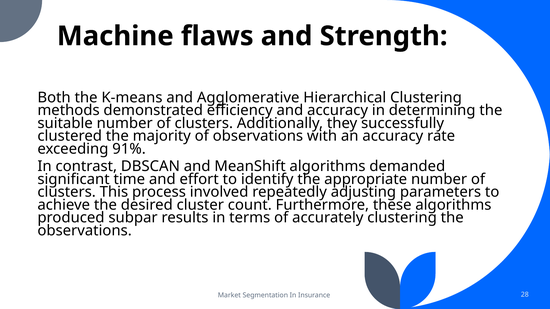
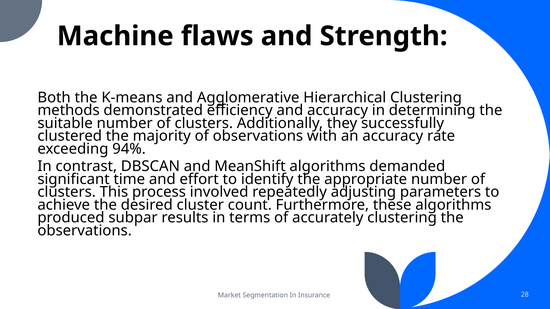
91%: 91% -> 94% (129, 149)
